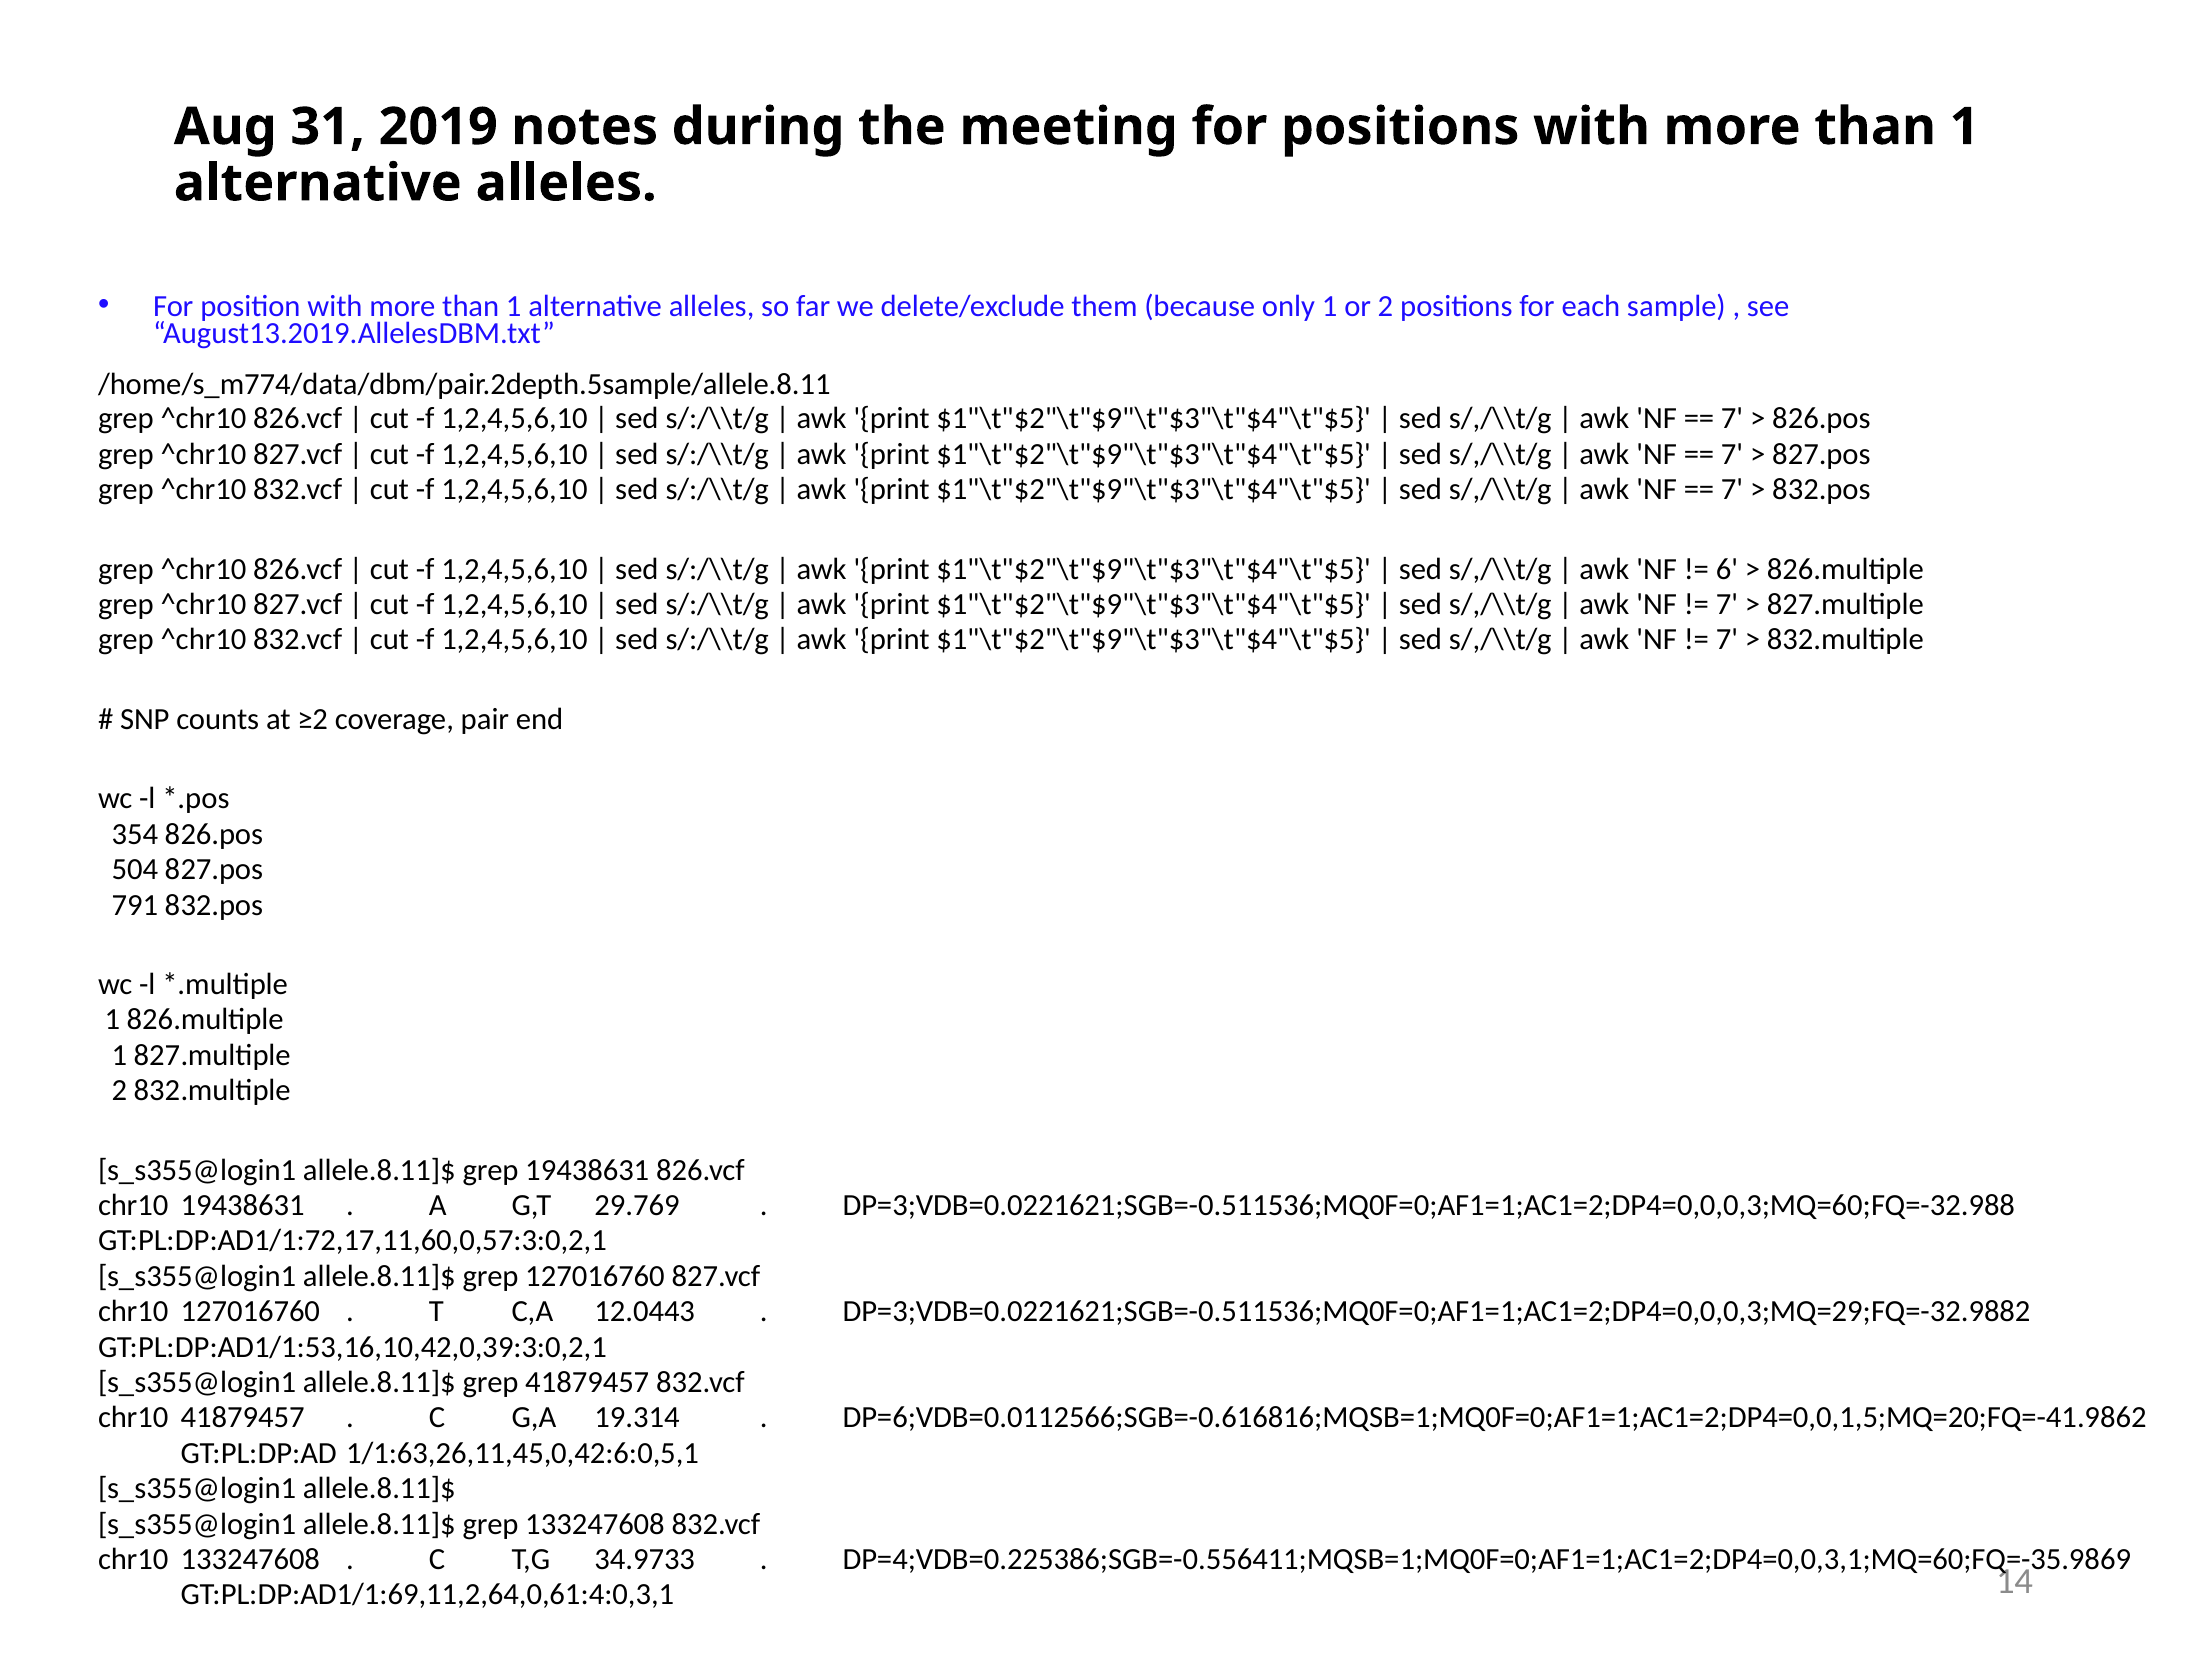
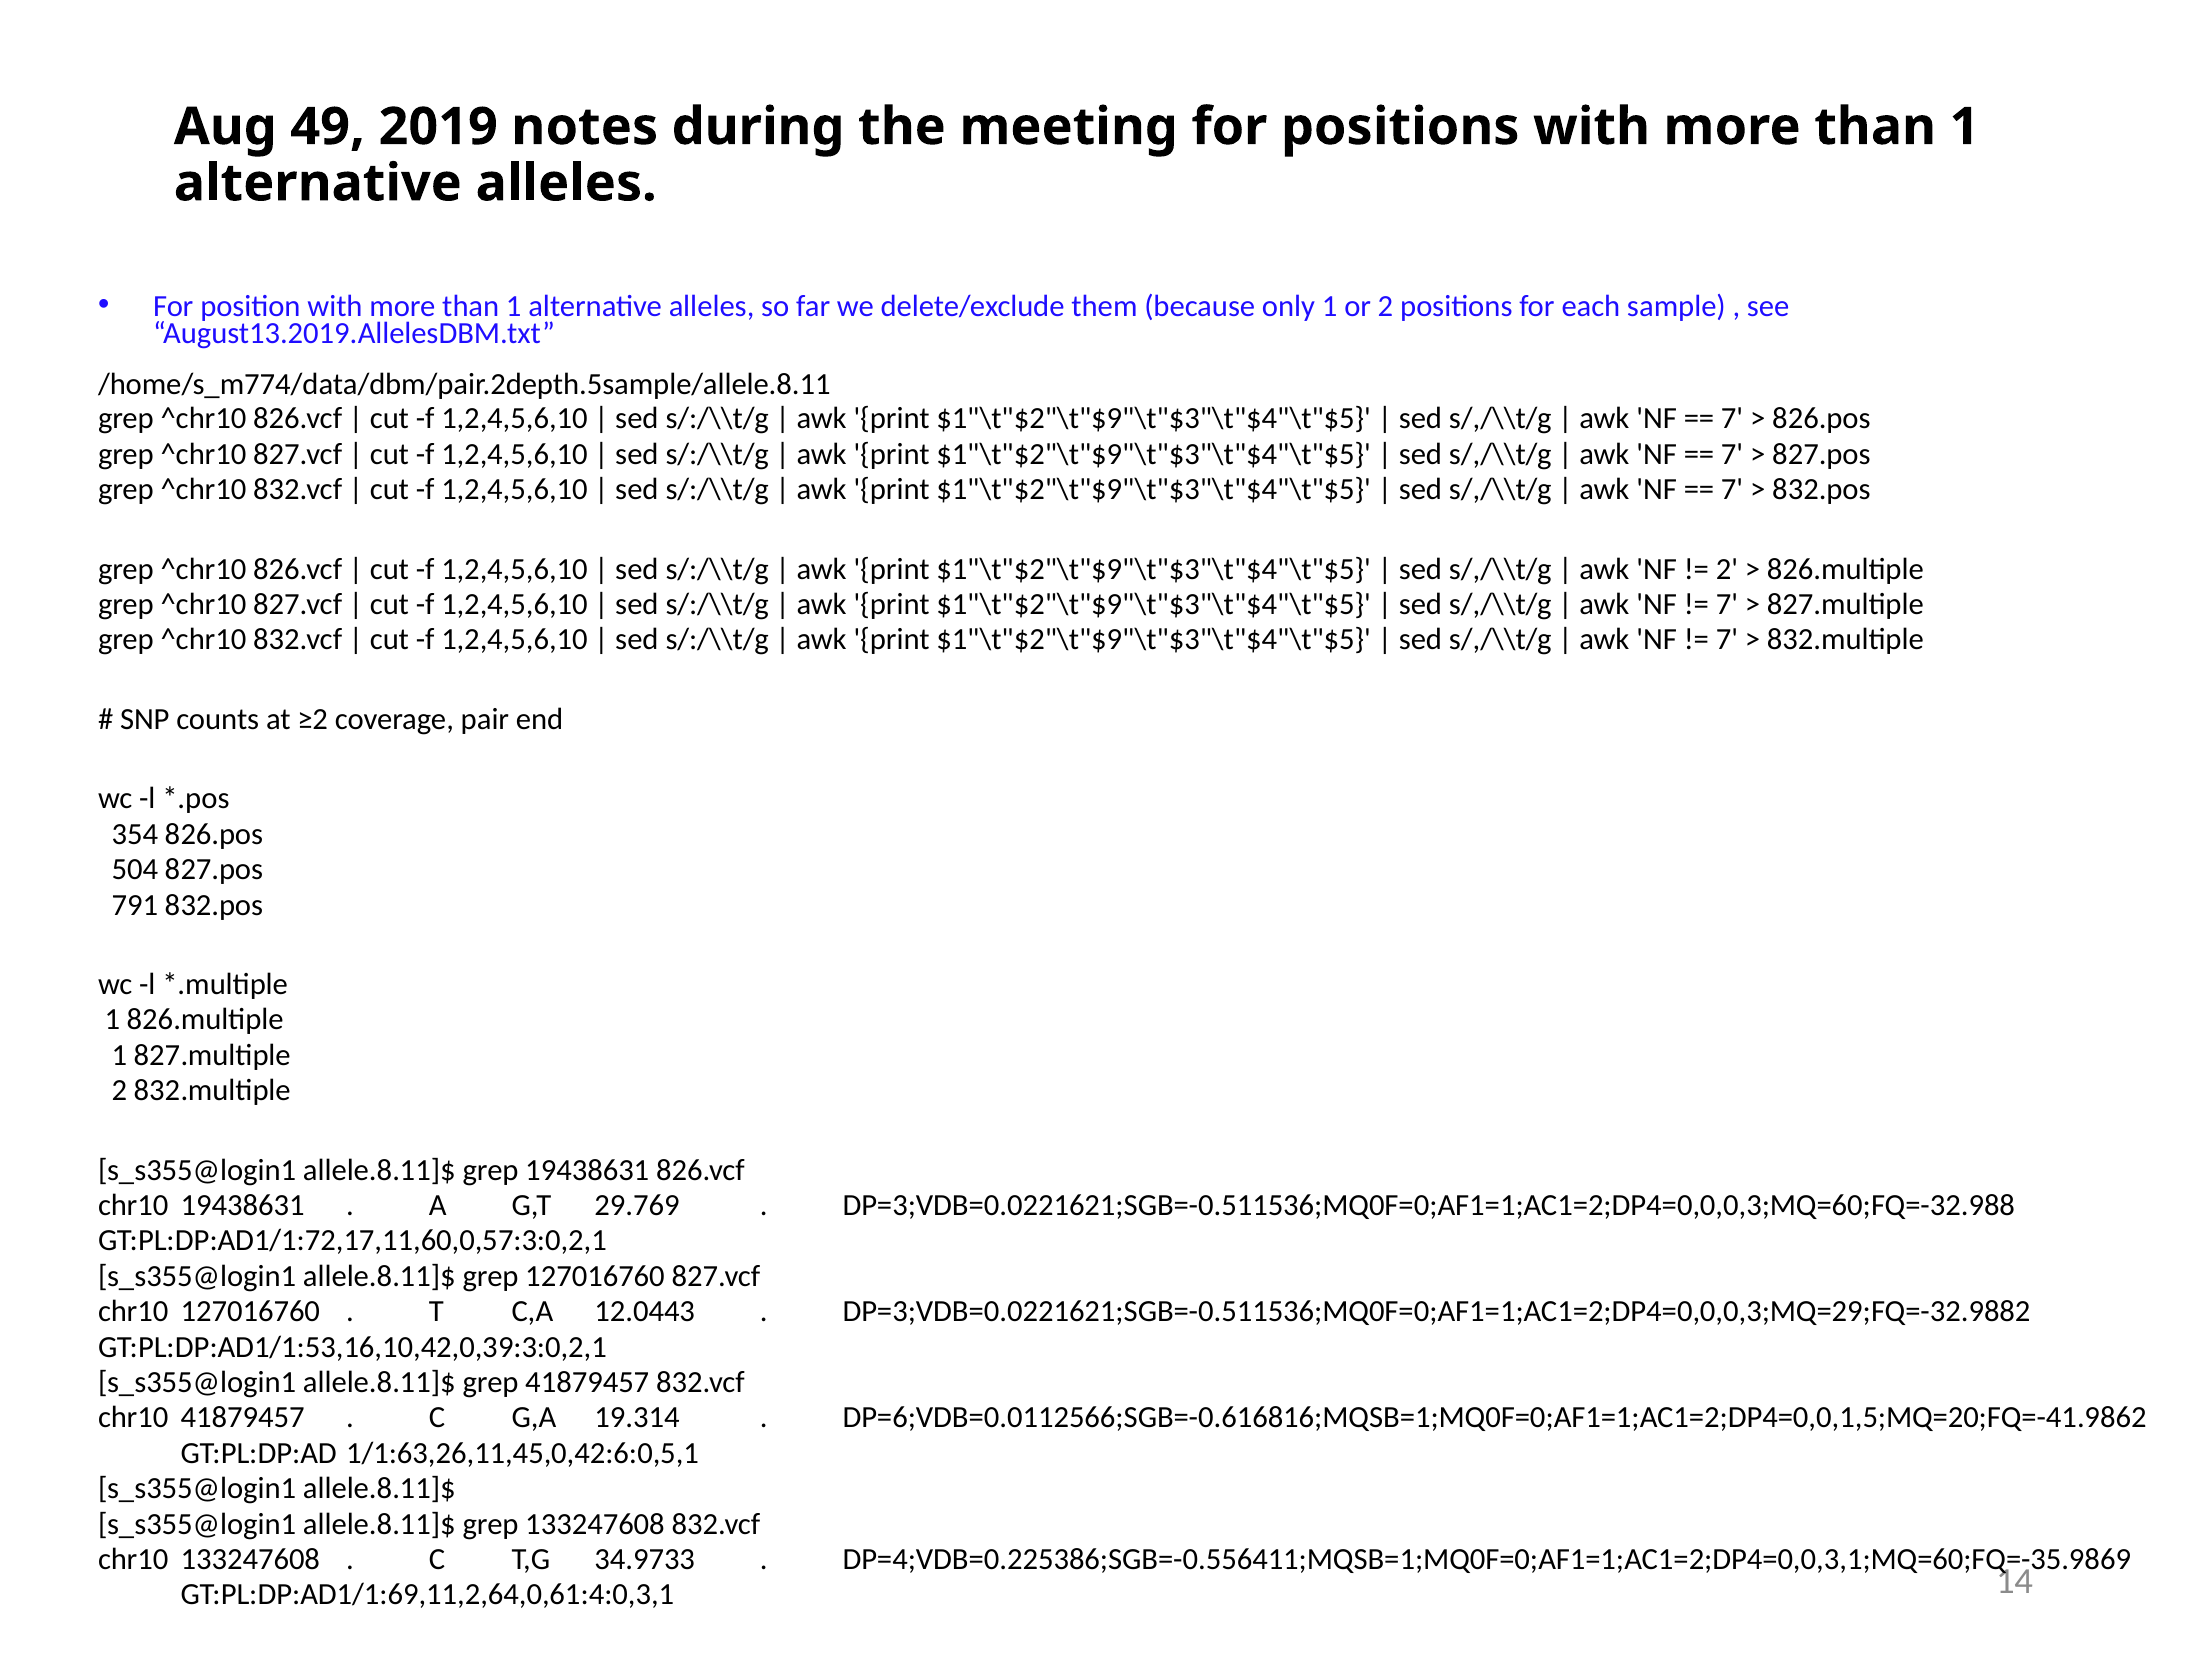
31: 31 -> 49 (328, 127)
6: 6 -> 2 (1727, 569)
